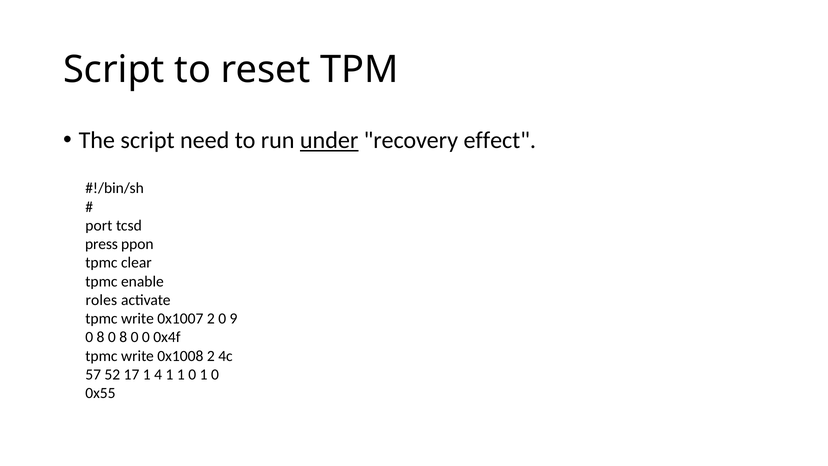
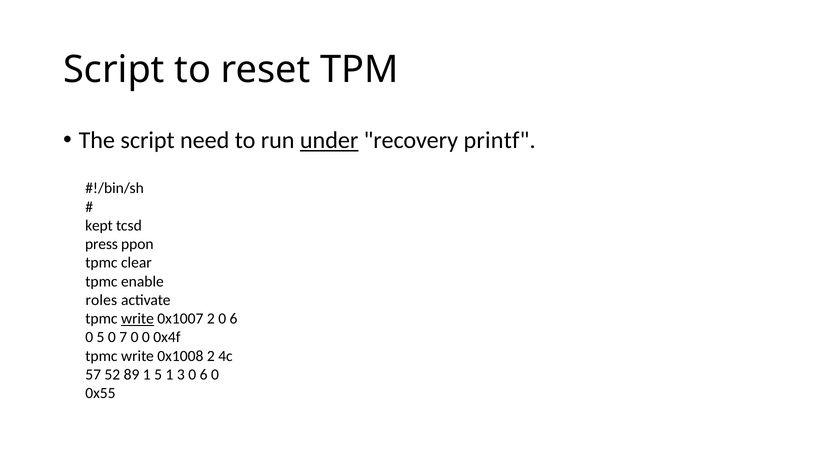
effect: effect -> printf (500, 140)
port: port -> kept (99, 225)
write underline: none -> present (137, 319)
2 0 9: 9 -> 6 (234, 319)
8: 8 -> 5 (100, 337)
8: 8 -> 7 (123, 337)
17: 17 -> 89 (132, 374)
1 4: 4 -> 5 (158, 374)
1 1: 1 -> 3 (181, 374)
1: 1 -> 6 (204, 374)
